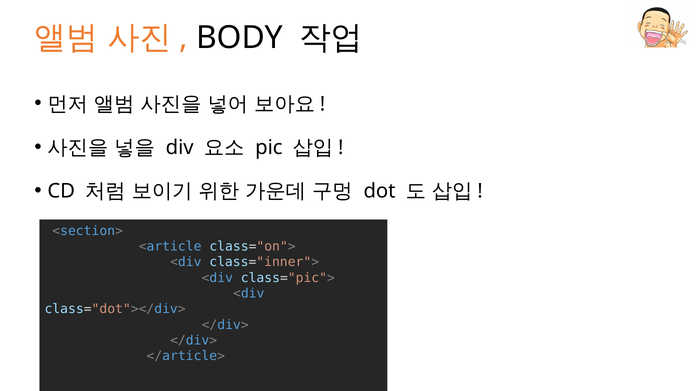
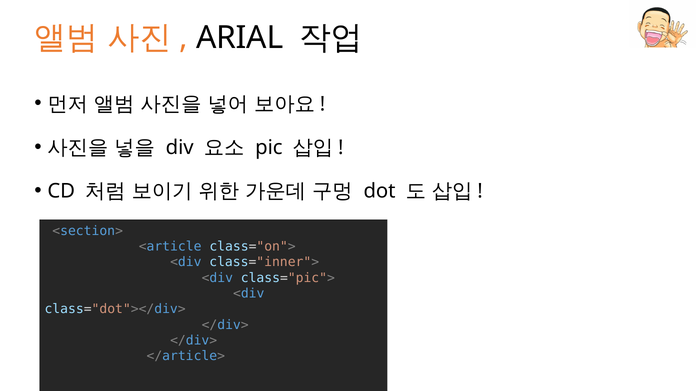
BODY: BODY -> ARIAL (240, 38)
